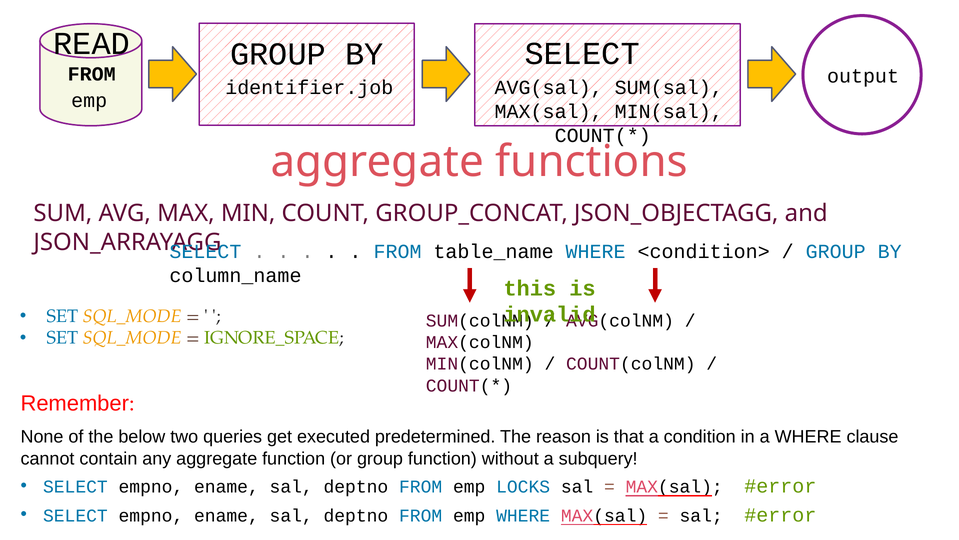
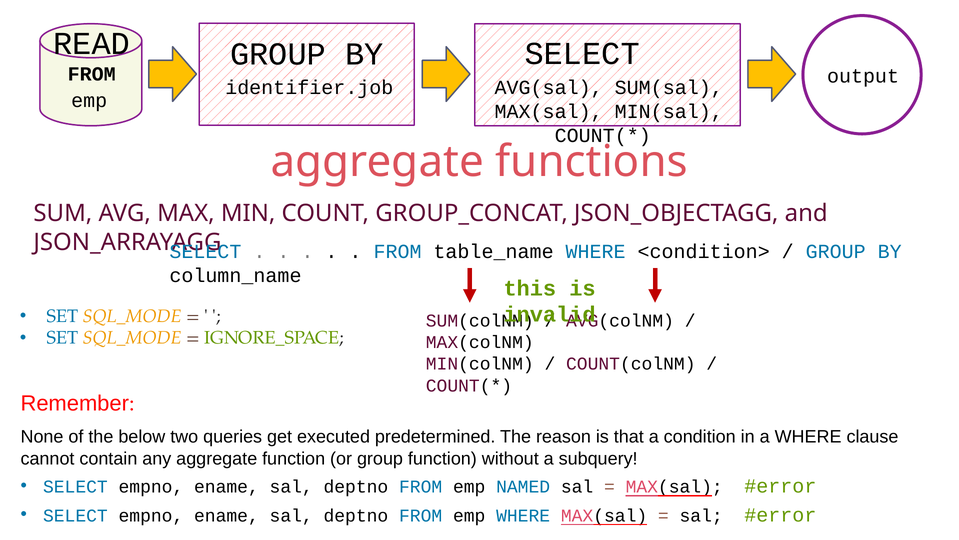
LOCKS: LOCKS -> NAMED (523, 486)
